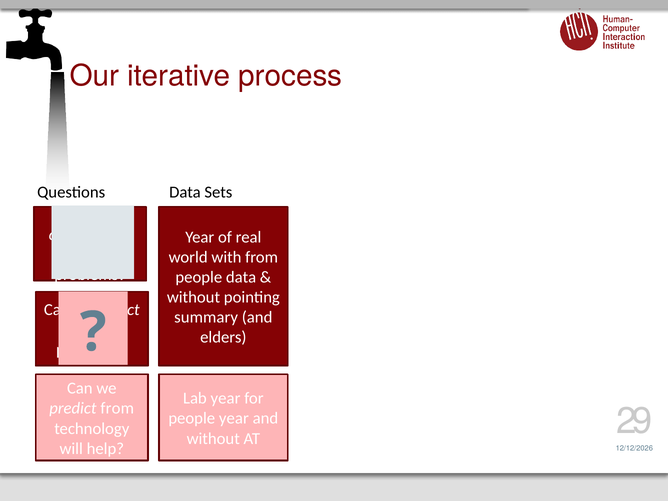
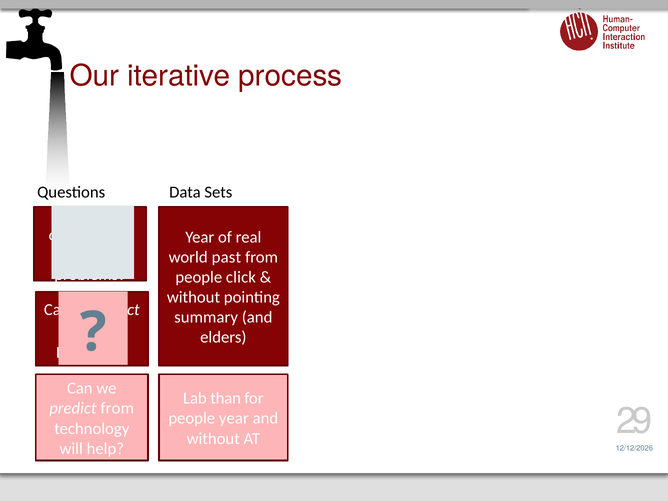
with: with -> past (226, 257)
people data: data -> click (241, 277)
Lab year: year -> than (226, 398)
